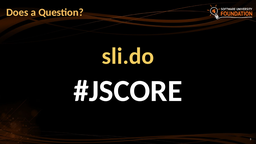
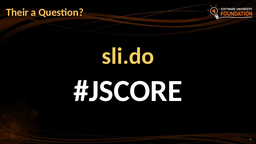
Does: Does -> Their (17, 12)
